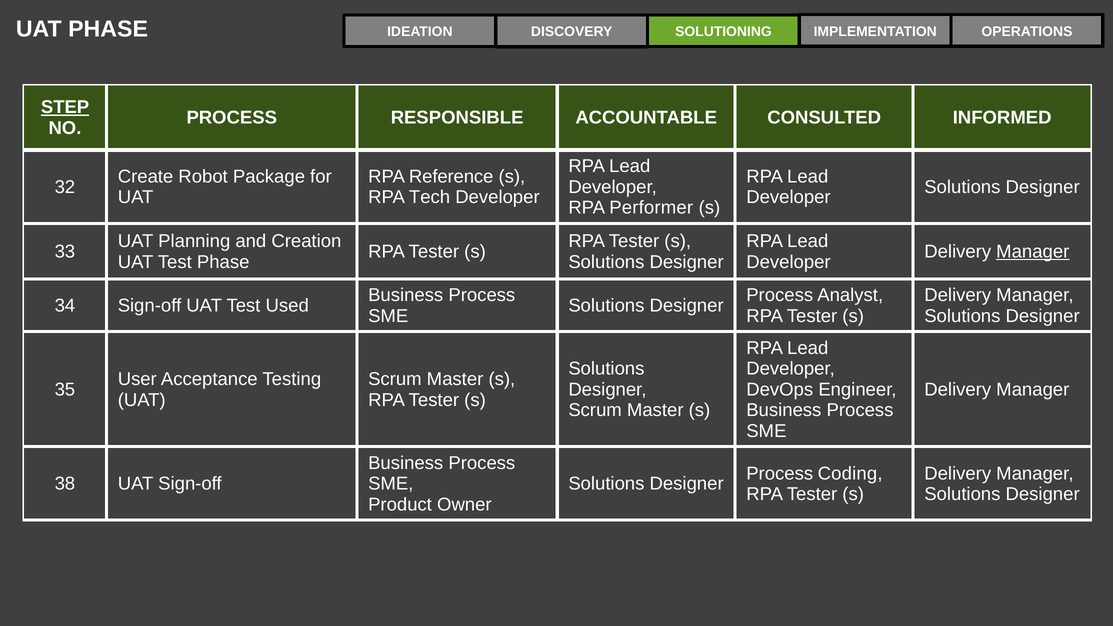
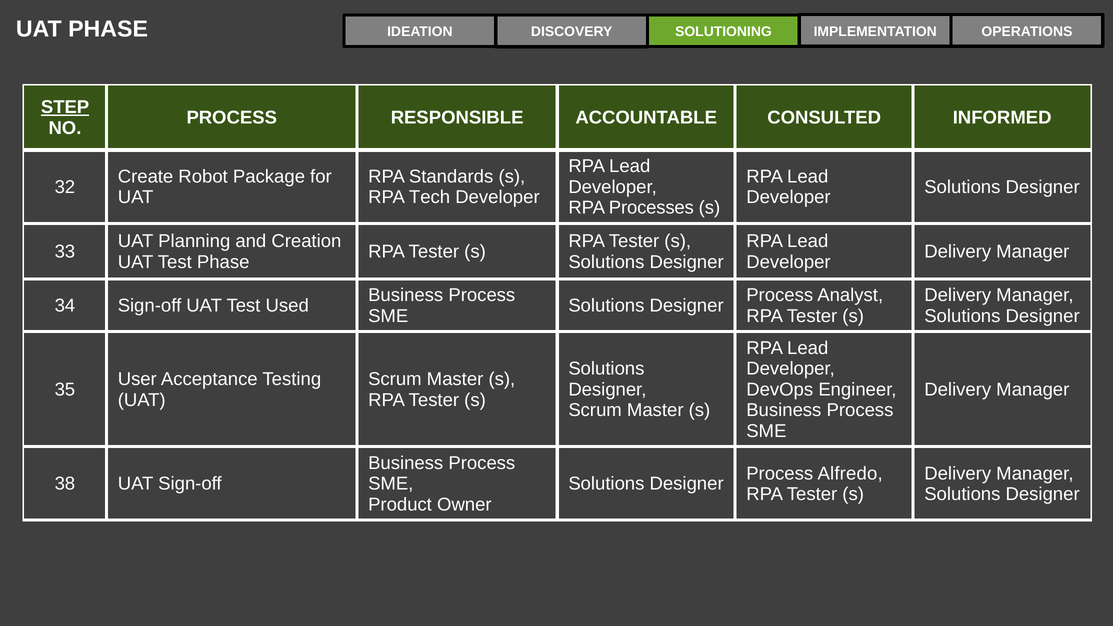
Reference: Reference -> Standards (451, 177)
Performer: Performer -> Processes (651, 208)
Manager underline: present -> none (1033, 252)
Coding: Coding -> Alfredo (850, 473)
